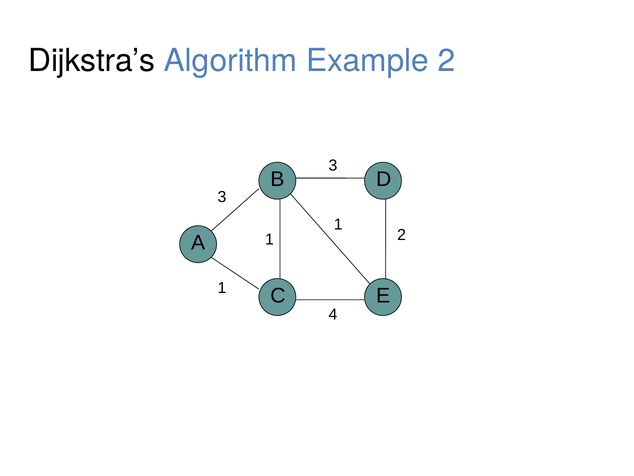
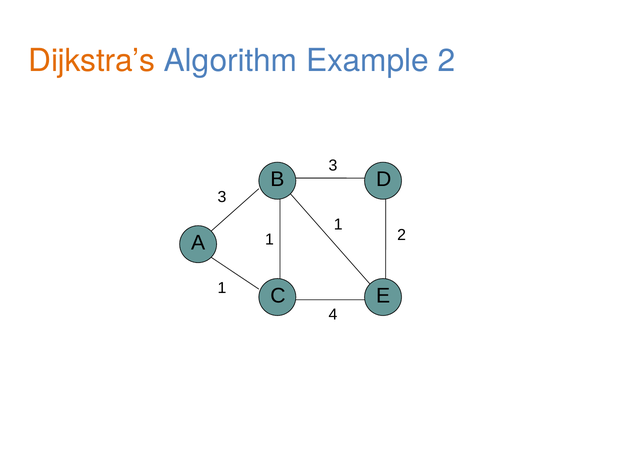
Dijkstra’s colour: black -> orange (92, 61)
